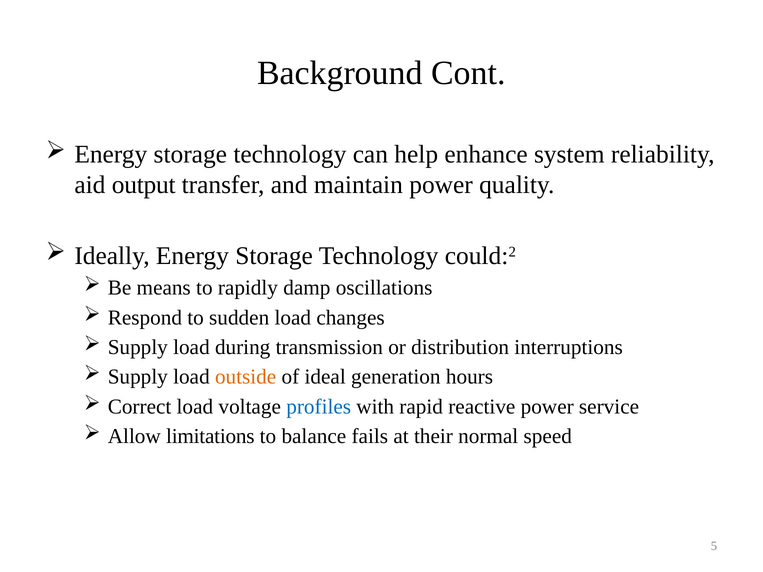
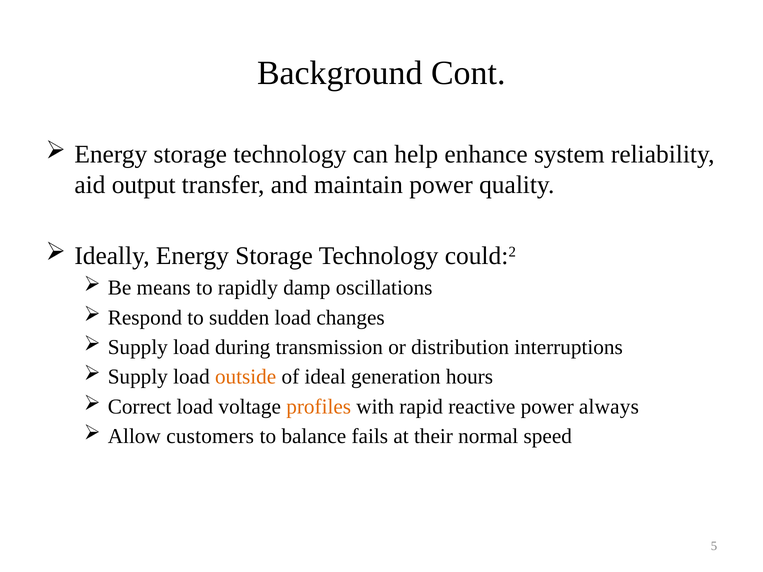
profiles colour: blue -> orange (319, 407)
service: service -> always (609, 407)
limitations: limitations -> customers (210, 436)
